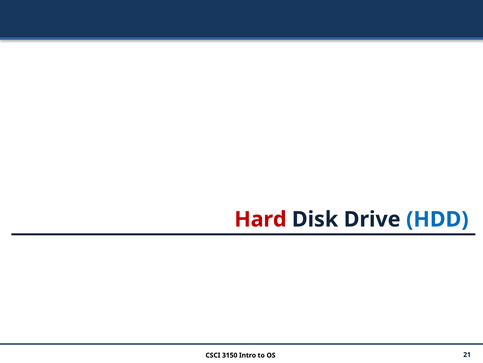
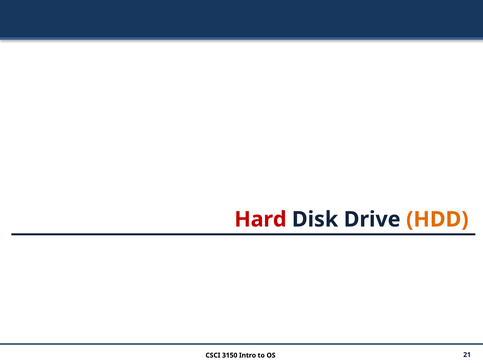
HDD colour: blue -> orange (437, 219)
